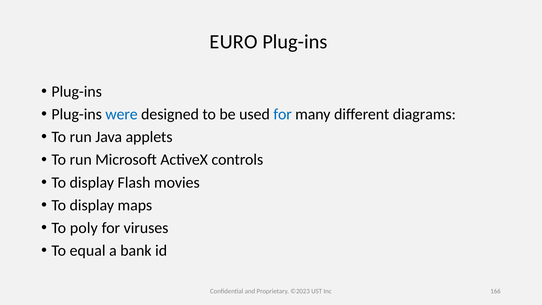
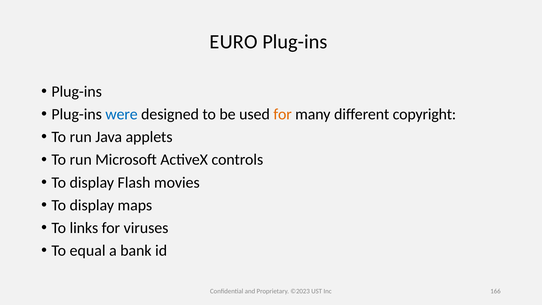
for colour: blue -> orange (283, 114)
diagrams: diagrams -> copyright (424, 114)
poly: poly -> links (84, 228)
